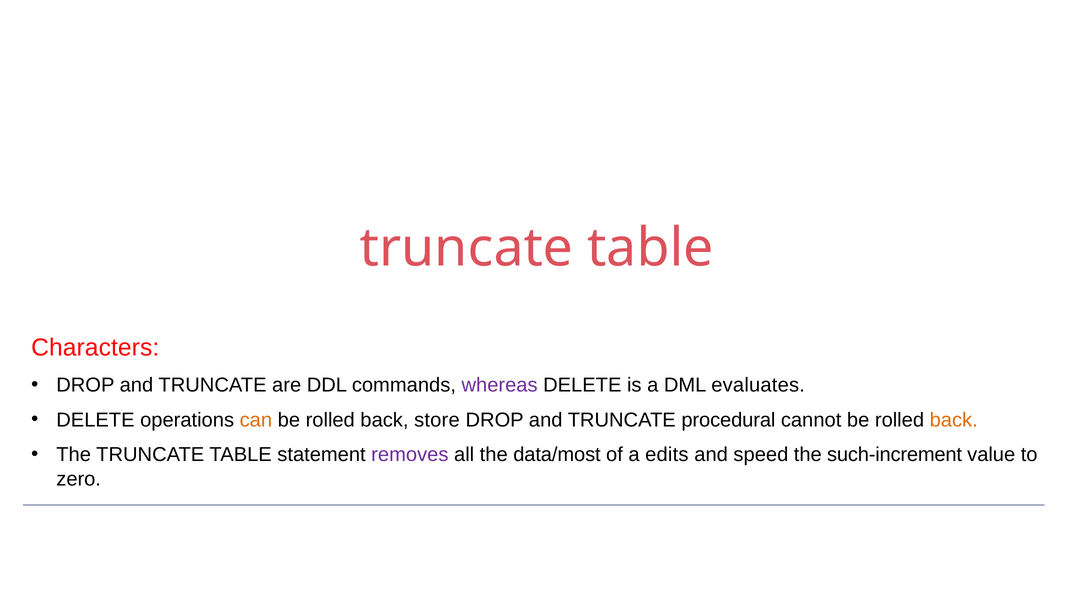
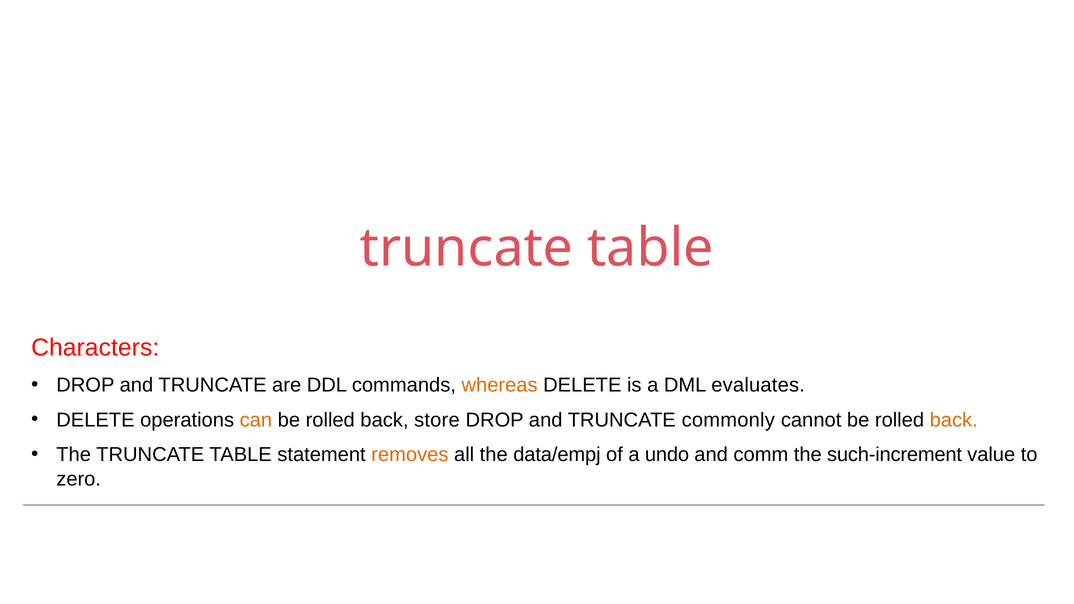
whereas colour: purple -> orange (500, 385)
procedural: procedural -> commonly (728, 420)
removes colour: purple -> orange (410, 455)
data/most: data/most -> data/empj (557, 455)
edits: edits -> undo (667, 455)
speed: speed -> comm (761, 455)
